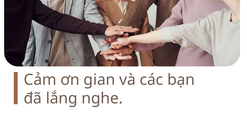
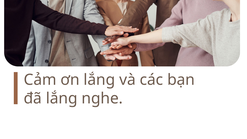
ơn gian: gian -> lắng (99, 80)
